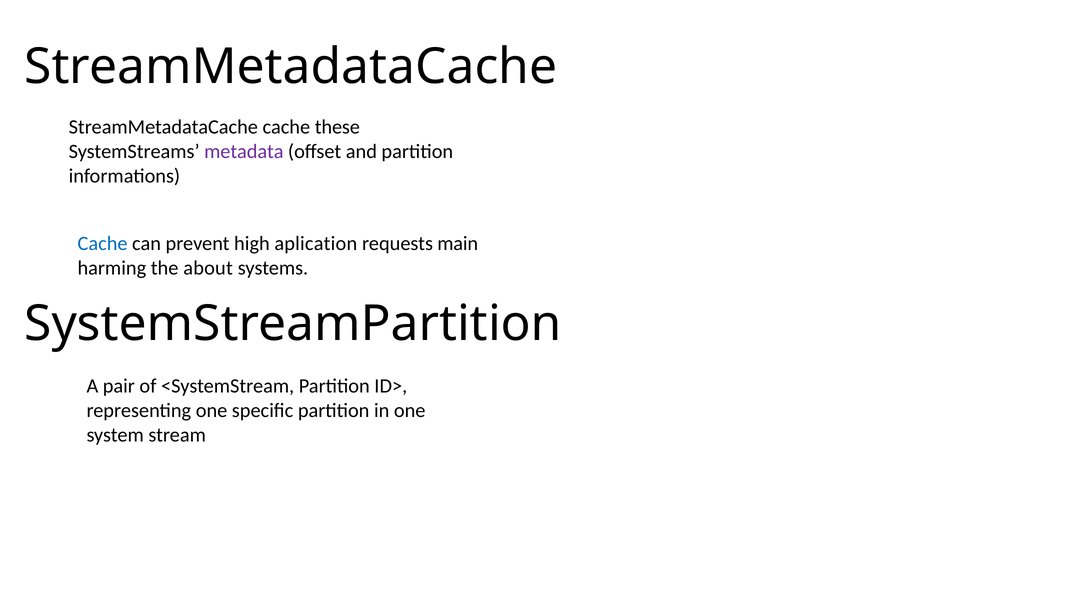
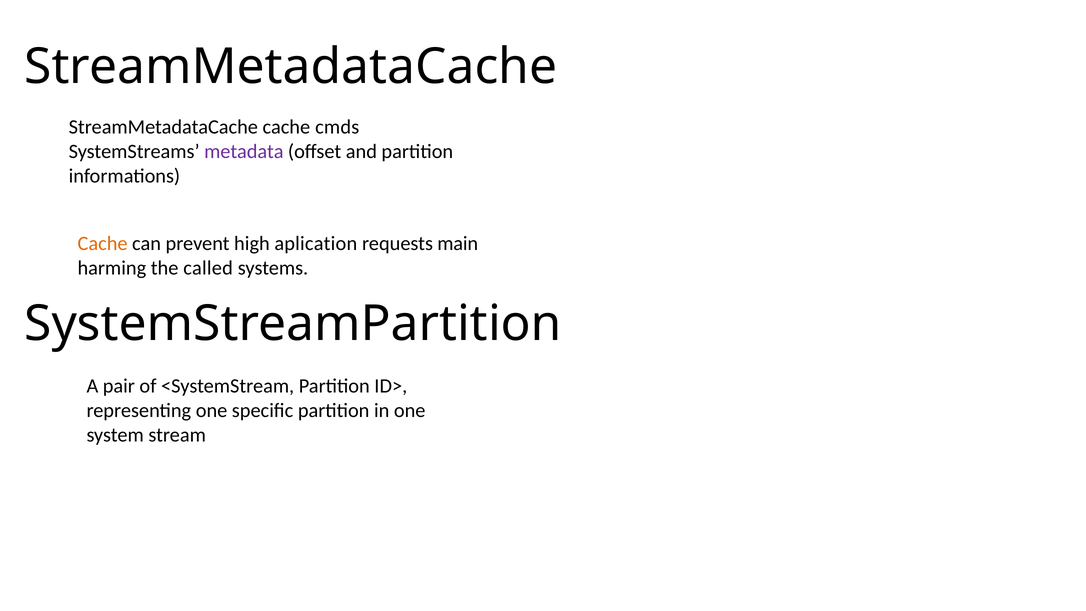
these: these -> cmds (337, 127)
Cache colour: blue -> orange (103, 243)
about: about -> called (208, 268)
